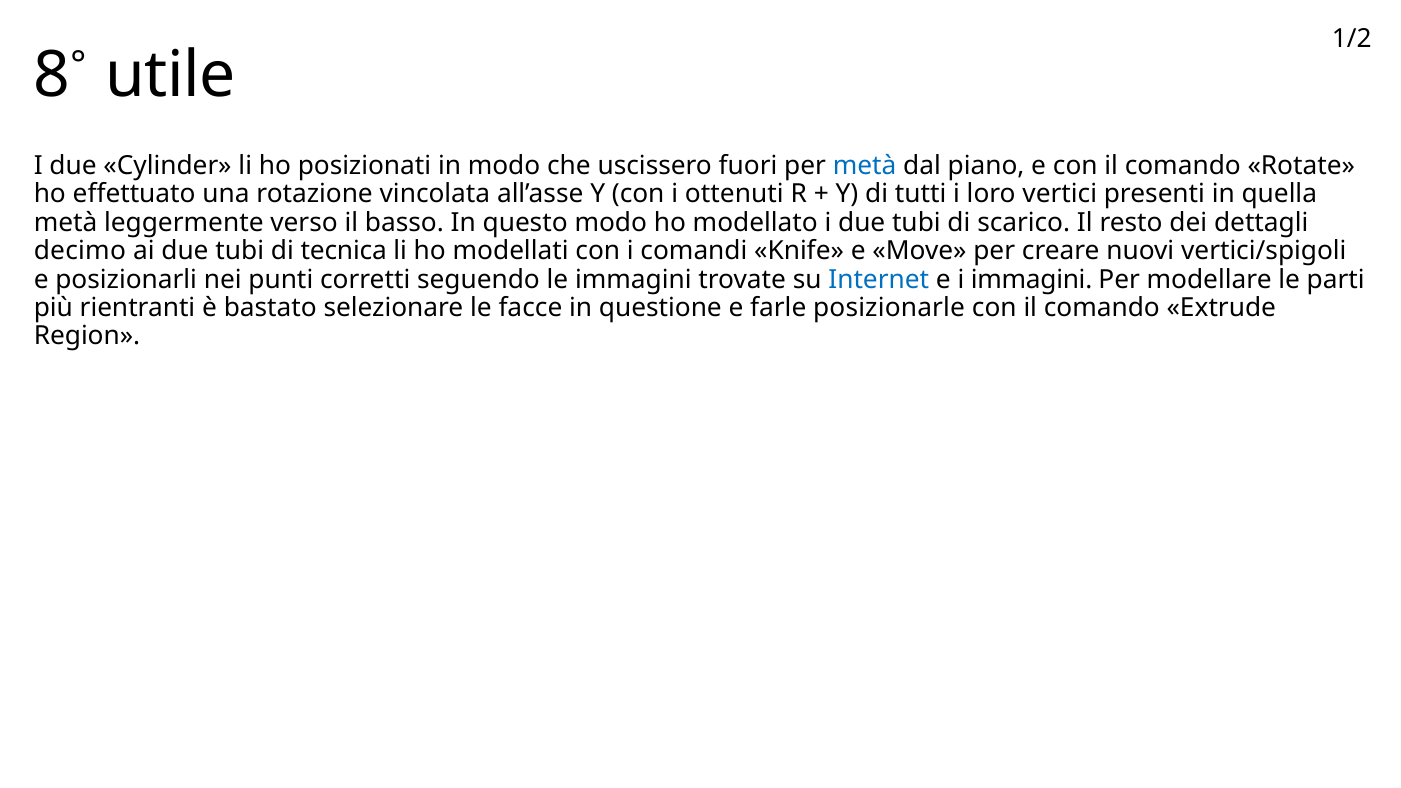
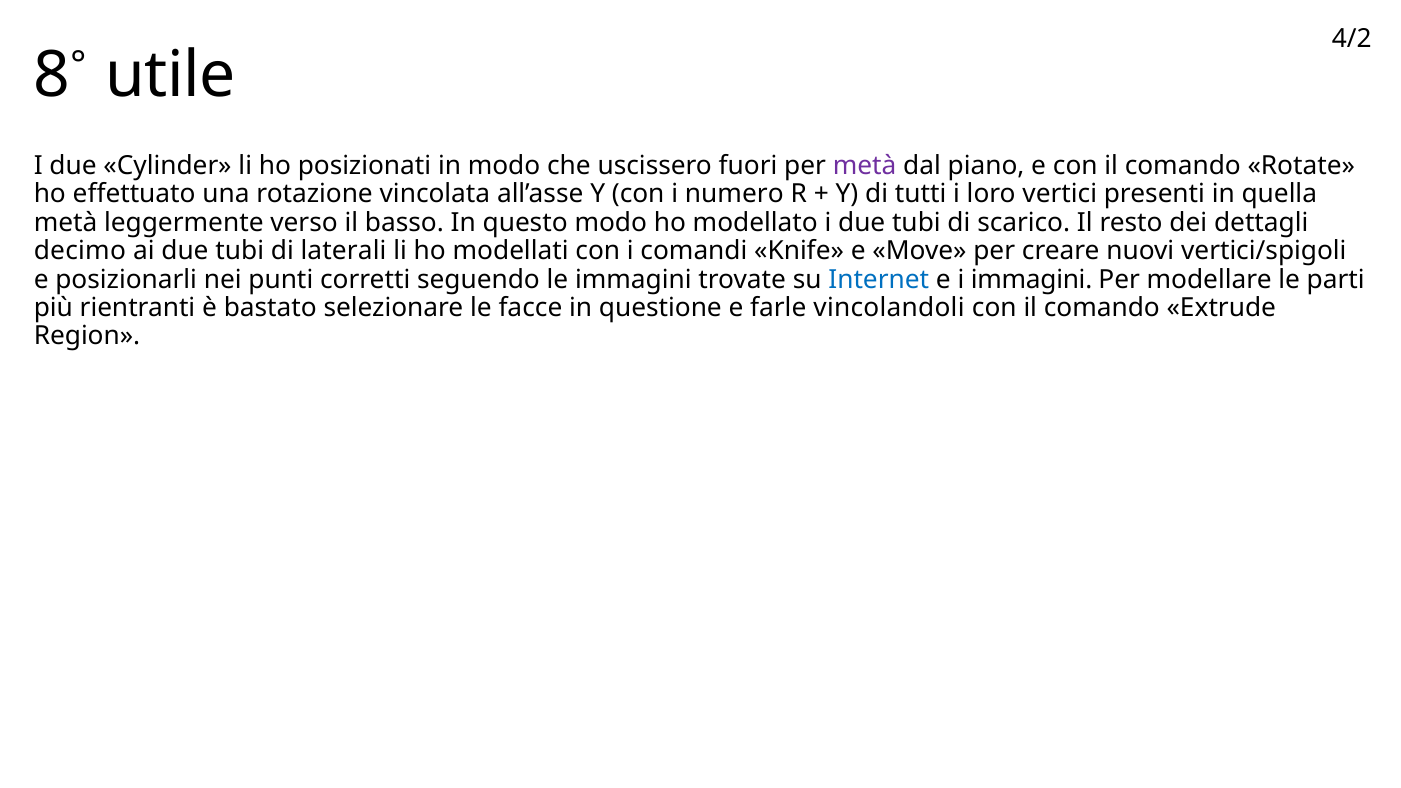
1/2: 1/2 -> 4/2 (1352, 38)
metà colour: blue -> purple (865, 166)
ottenuti: ottenuti -> numero (734, 194)
tecnica: tecnica -> laterali (344, 251)
posizionarle: posizionarle -> vincolandoli (889, 308)
